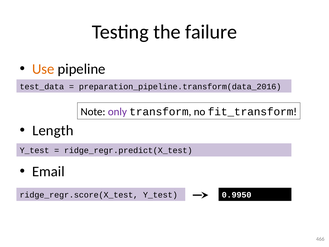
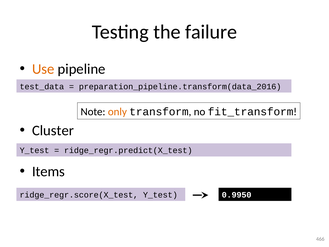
only colour: purple -> orange (117, 112)
Length: Length -> Cluster (53, 130)
Email: Email -> Items (48, 171)
